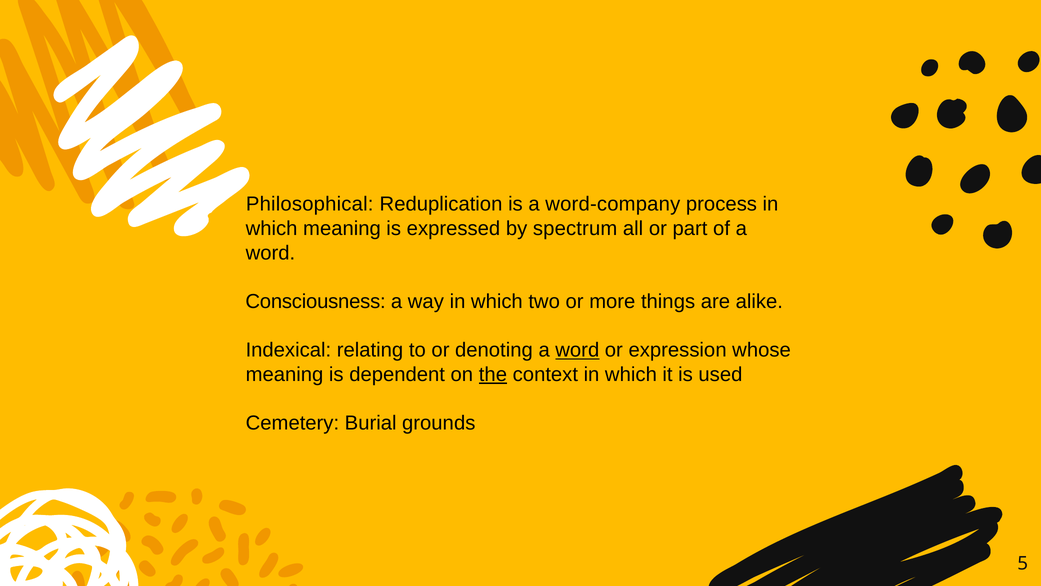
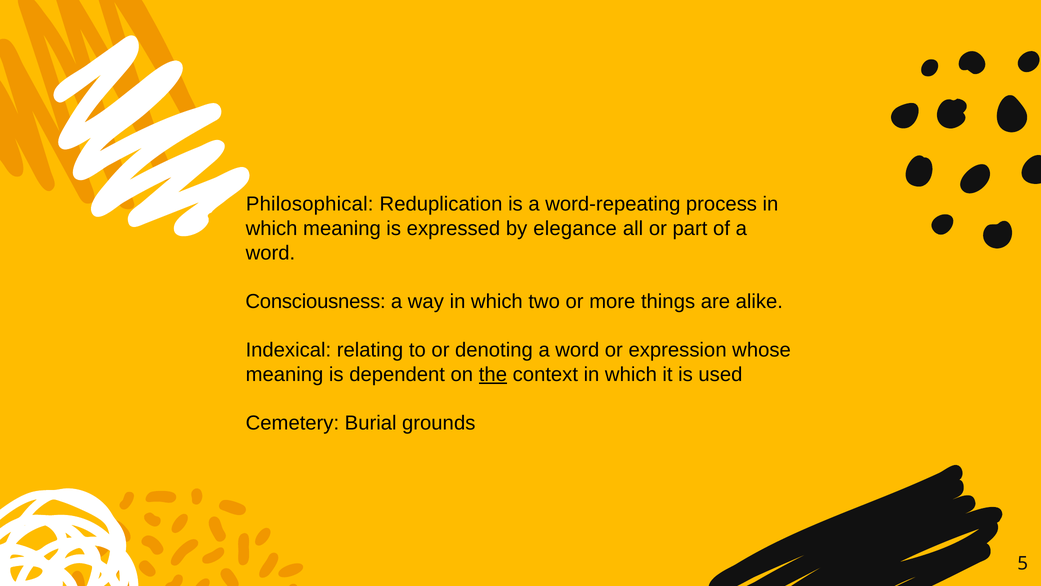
word-company: word-company -> word-repeating (613, 204)
spectrum: spectrum -> elegance (575, 228)
word underline: present -> none (577, 350)
